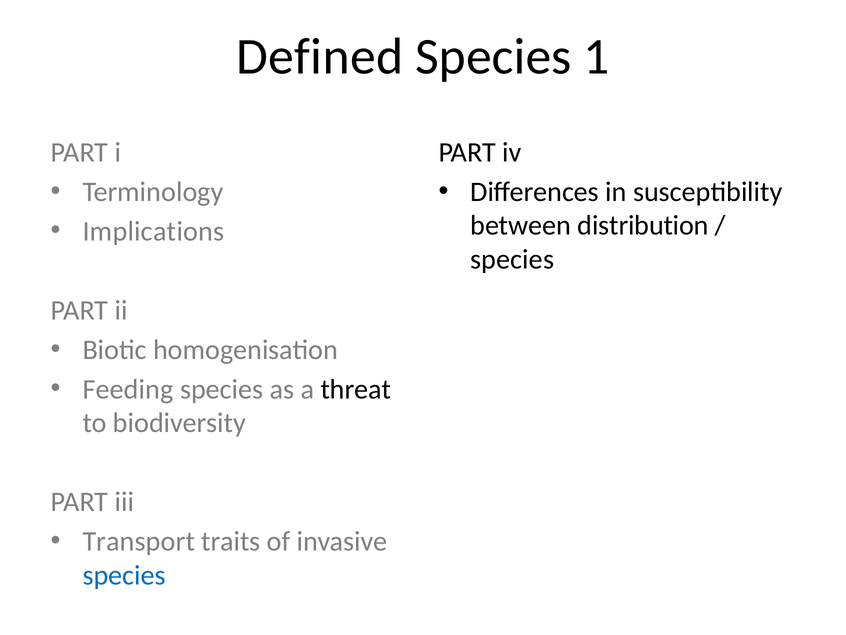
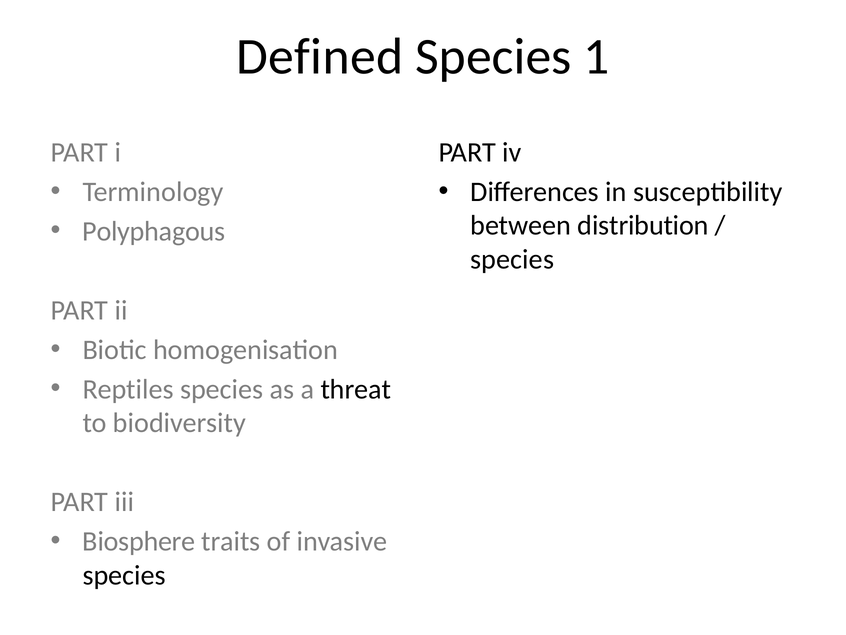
Implications: Implications -> Polyphagous (154, 231)
Feeding: Feeding -> Reptiles (128, 389)
Transport: Transport -> Biosphere (139, 541)
species colour: blue -> black (124, 575)
